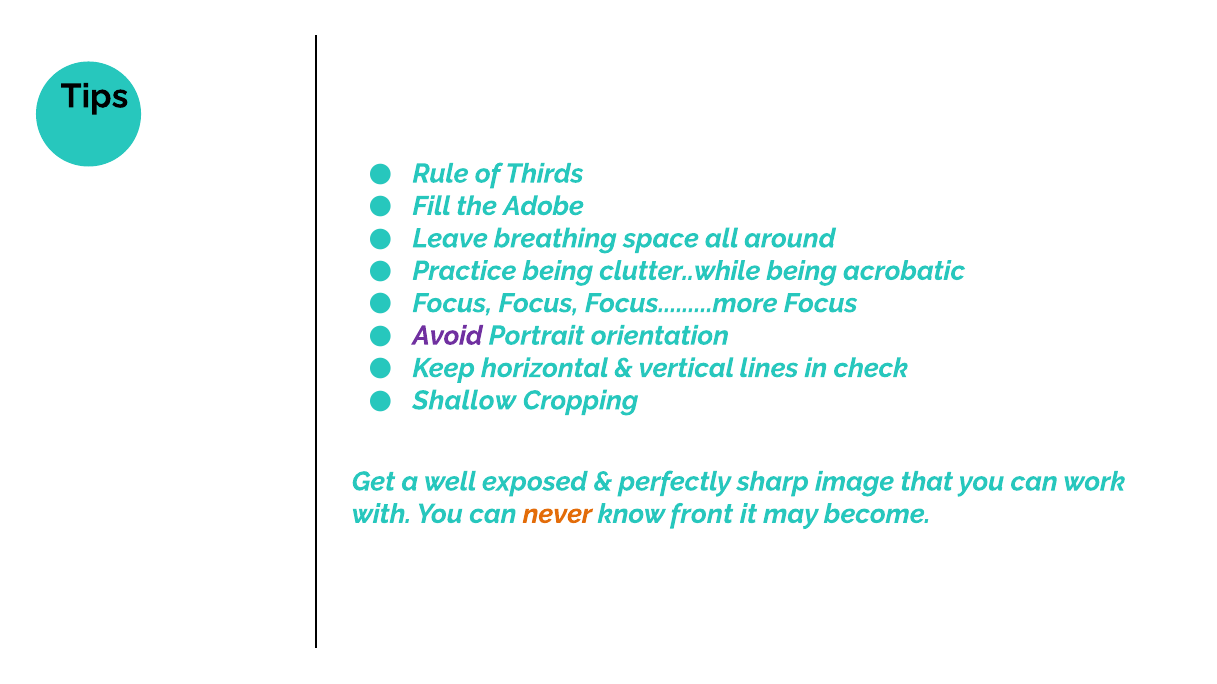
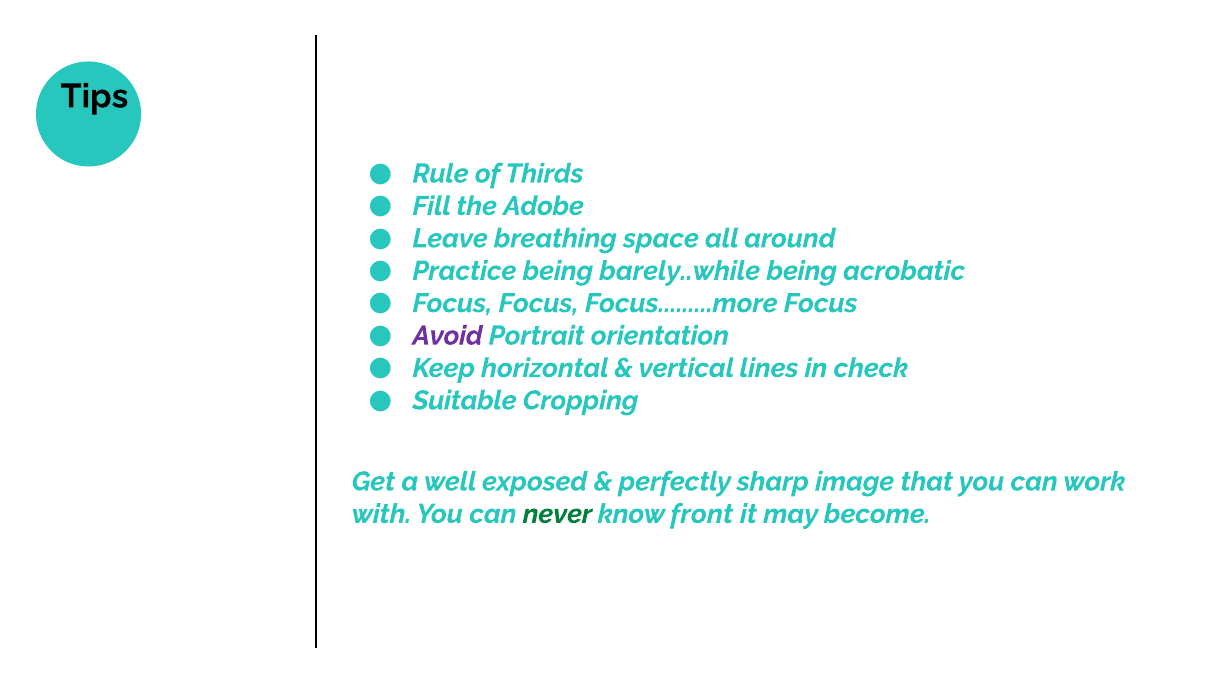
clutter..while: clutter..while -> barely..while (680, 271)
Shallow: Shallow -> Suitable (465, 401)
never colour: orange -> green (558, 514)
